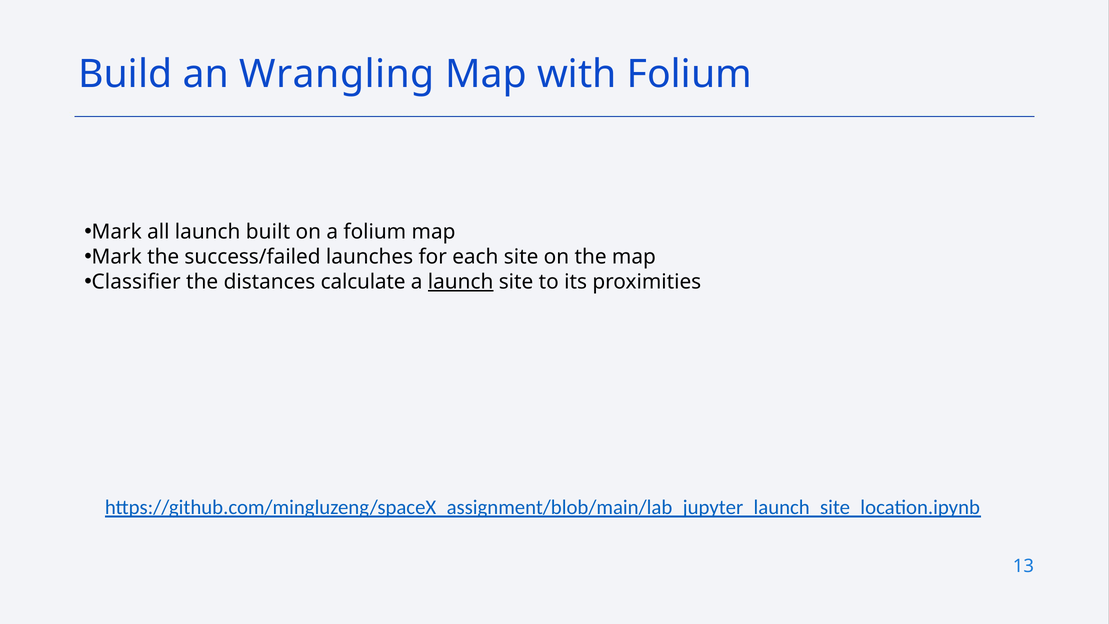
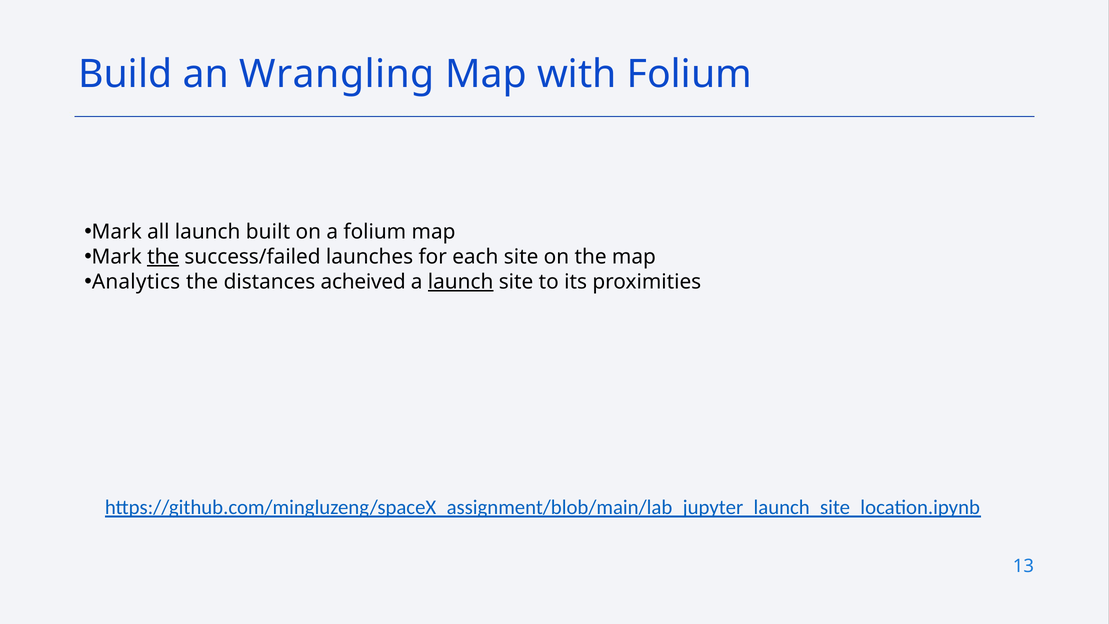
the underline: none -> present (163, 257)
Classifier: Classifier -> Analytics (136, 282)
calculate: calculate -> acheived (363, 282)
